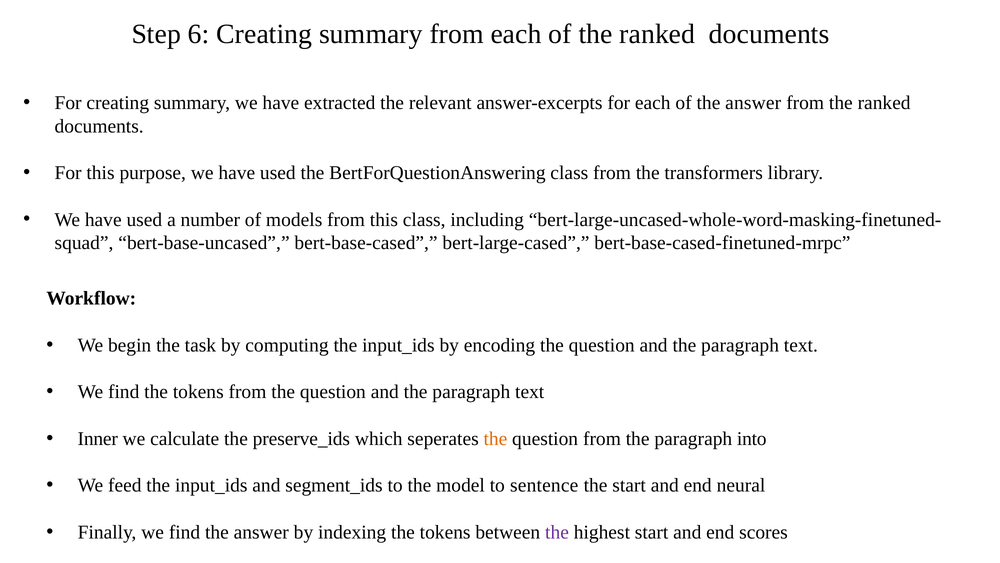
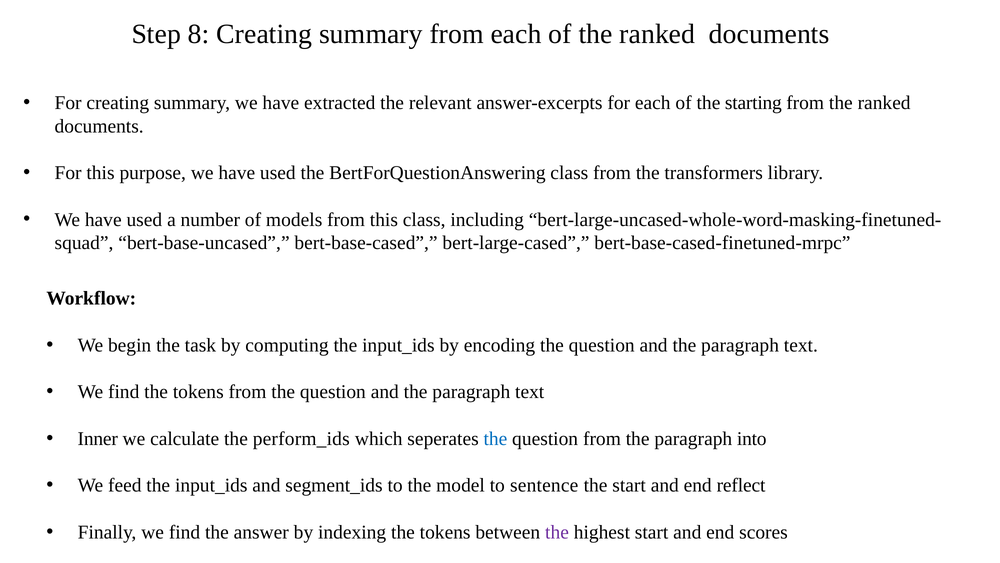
6: 6 -> 8 (199, 34)
of the answer: answer -> starting (753, 103)
preserve_ids: preserve_ids -> perform_ids (301, 438)
the colour: orange -> blue (495, 438)
neural: neural -> reflect (741, 485)
